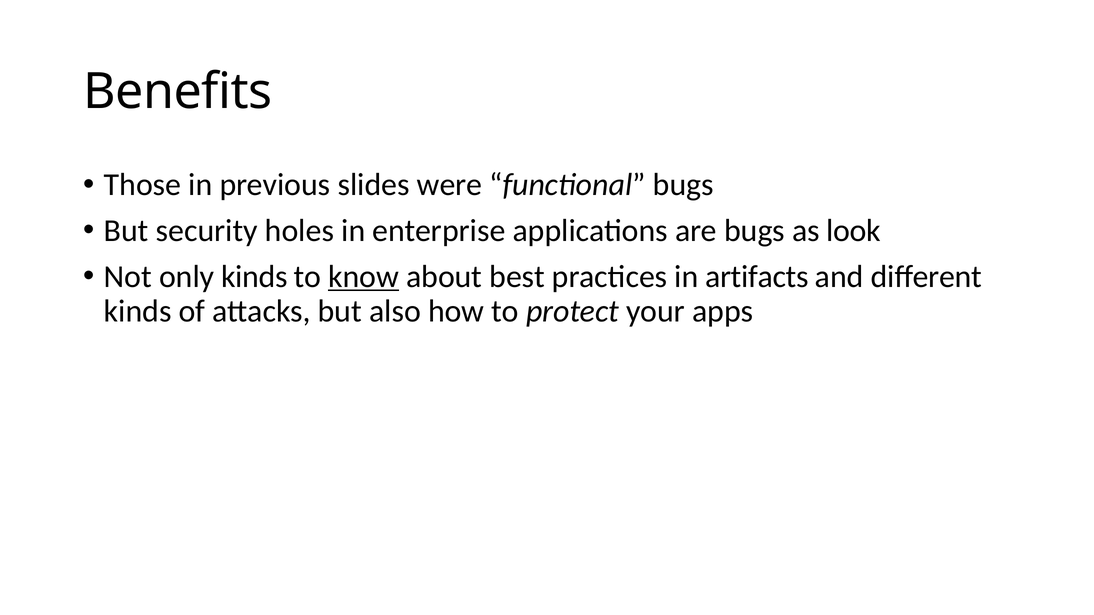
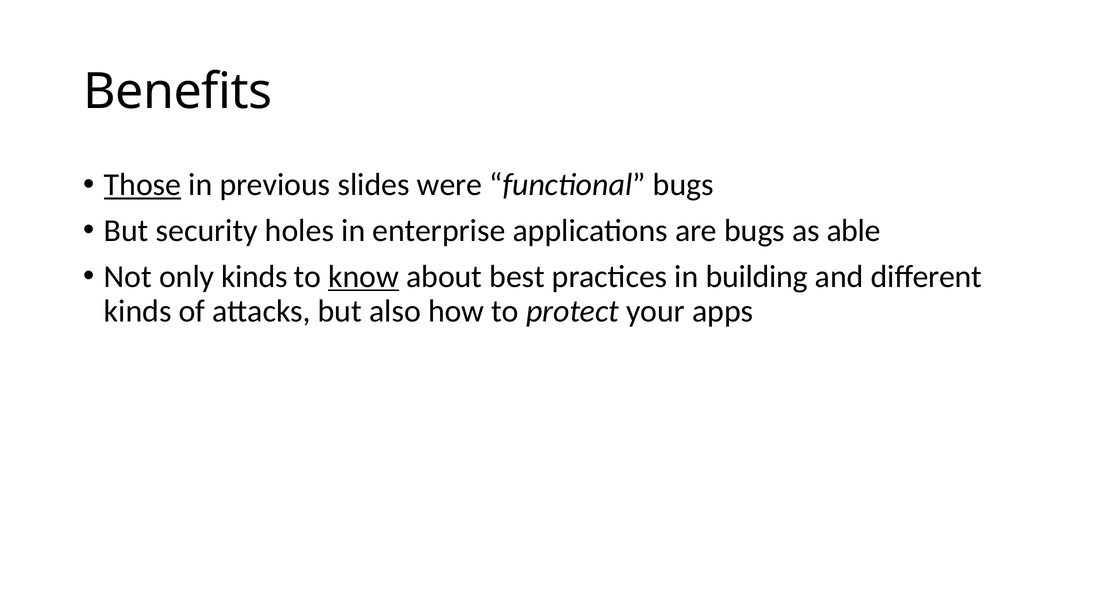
Those underline: none -> present (143, 185)
look: look -> able (854, 231)
artifacts: artifacts -> building (757, 277)
